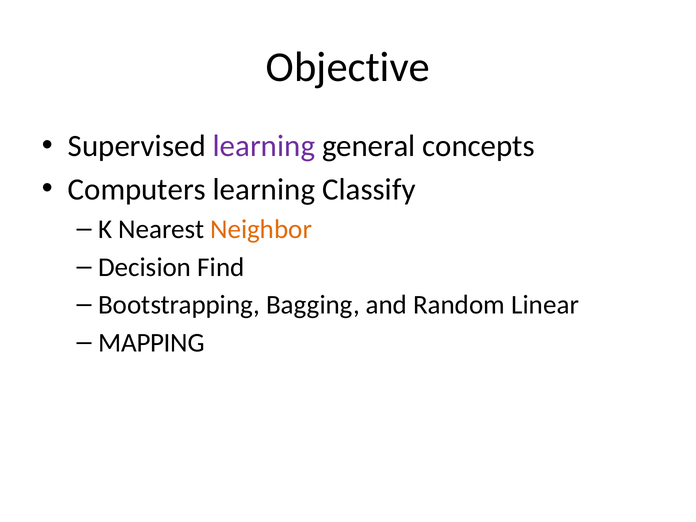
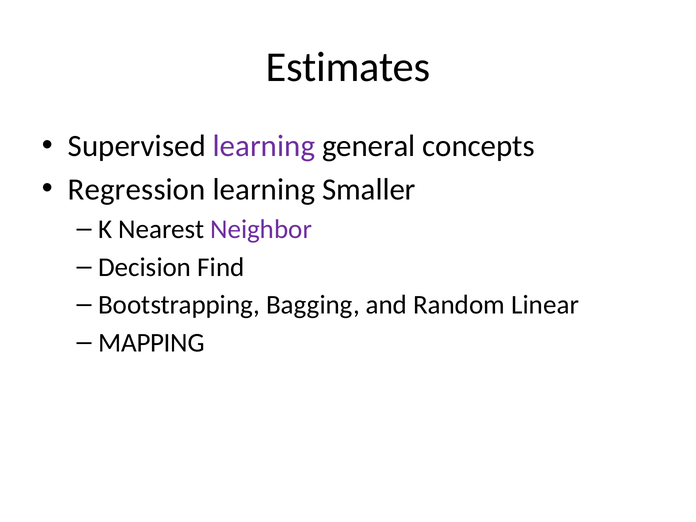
Objective: Objective -> Estimates (348, 67)
Computers: Computers -> Regression (137, 189)
Classify: Classify -> Smaller (369, 189)
Neighbor colour: orange -> purple (261, 229)
